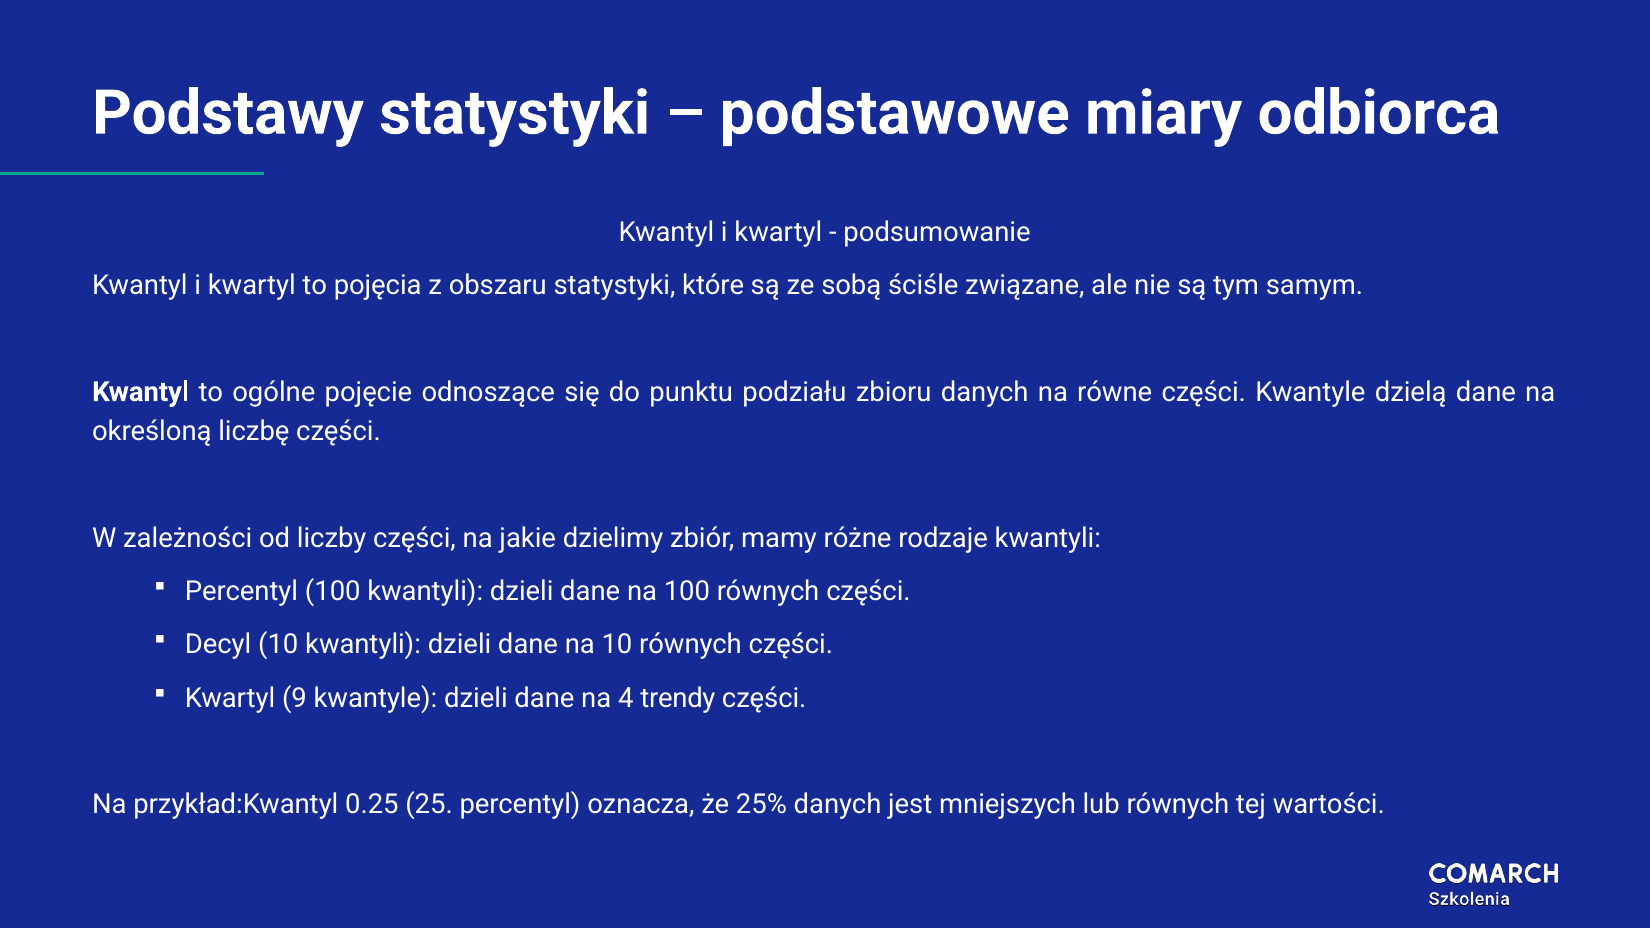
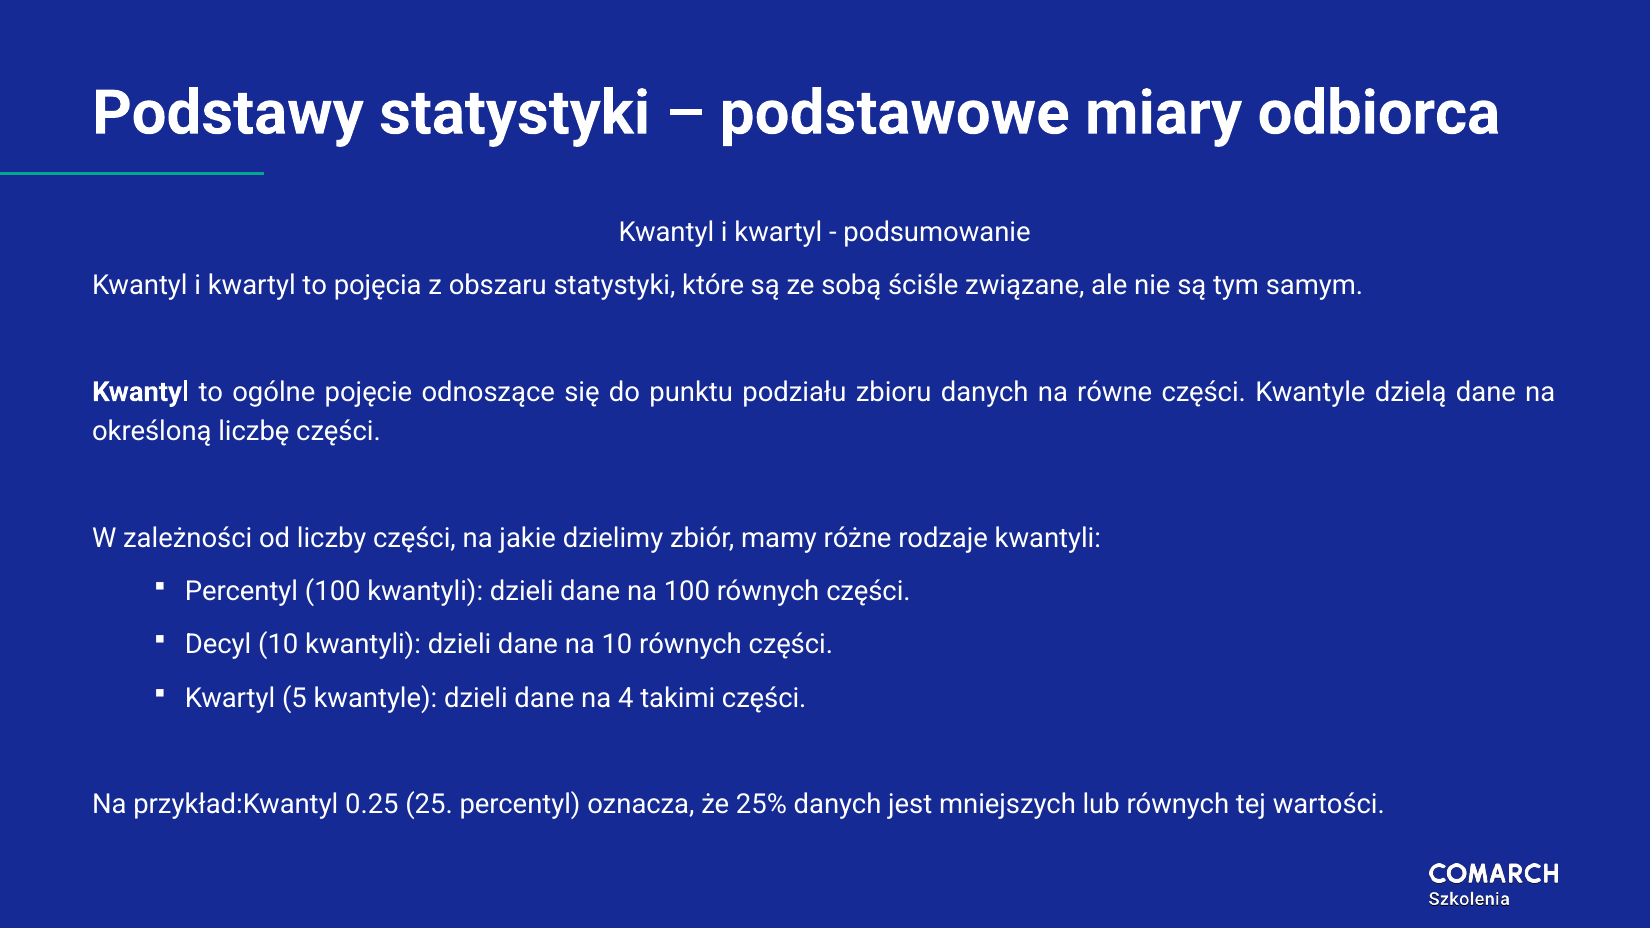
9: 9 -> 5 (294, 698)
trendy: trendy -> takimi (678, 698)
